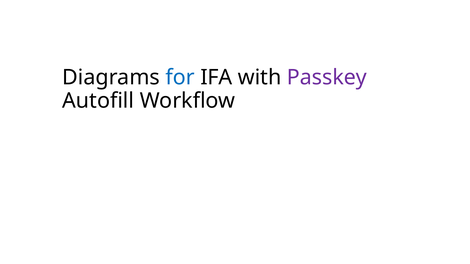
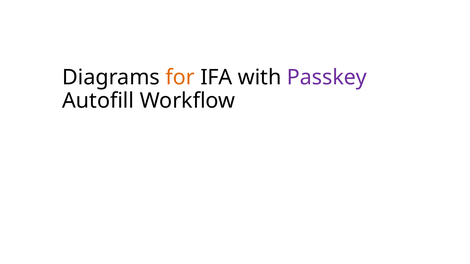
for colour: blue -> orange (180, 78)
